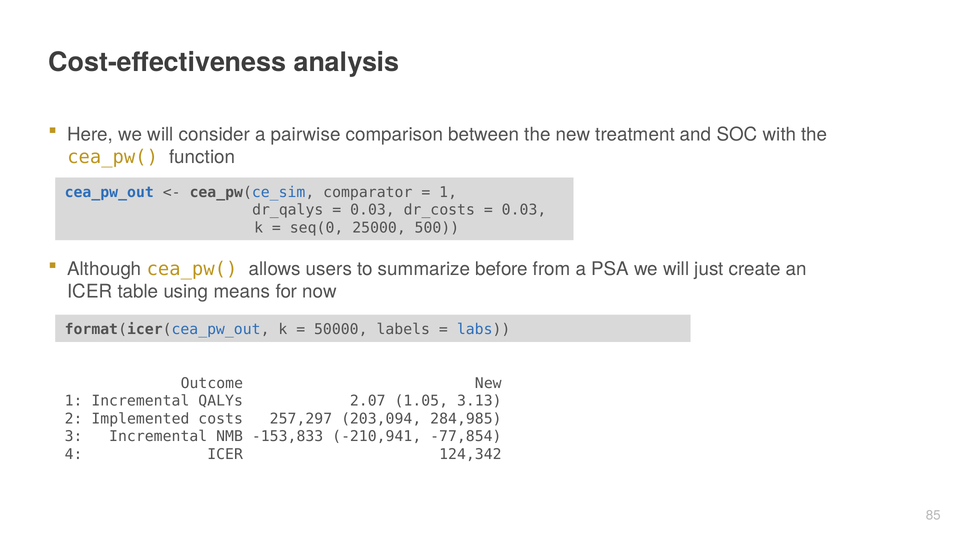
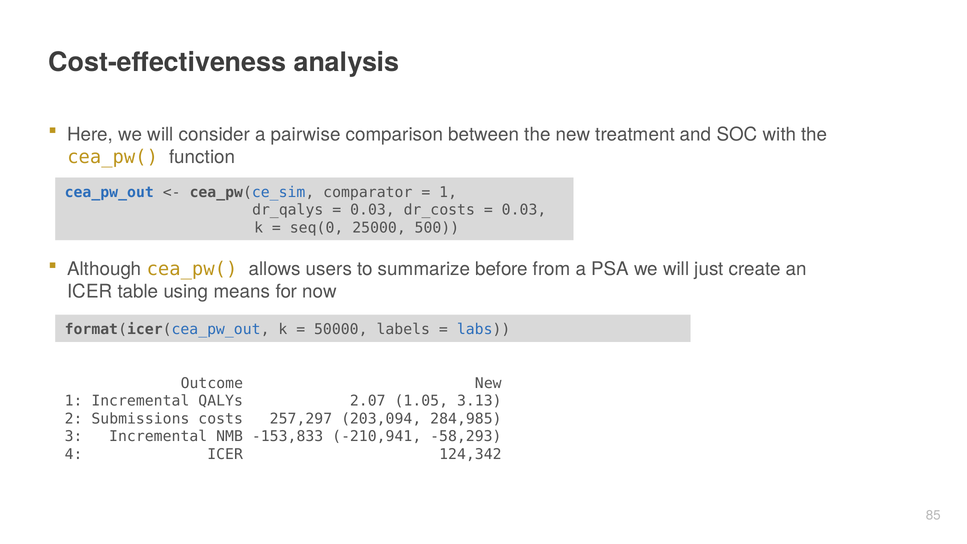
Implemented: Implemented -> Submissions (140, 419)
-77,854: -77,854 -> -58,293 (466, 436)
